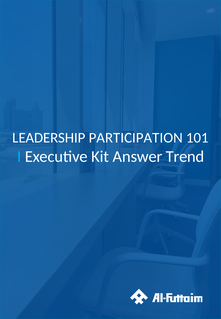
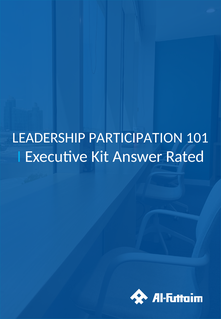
Trend: Trend -> Rated (185, 157)
